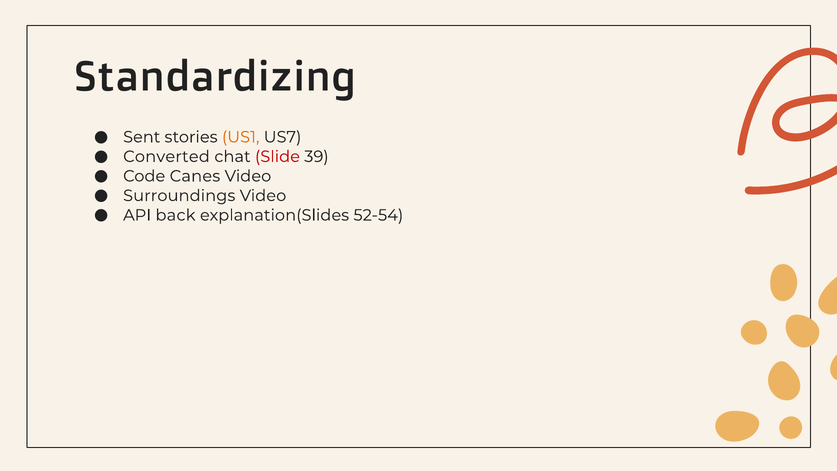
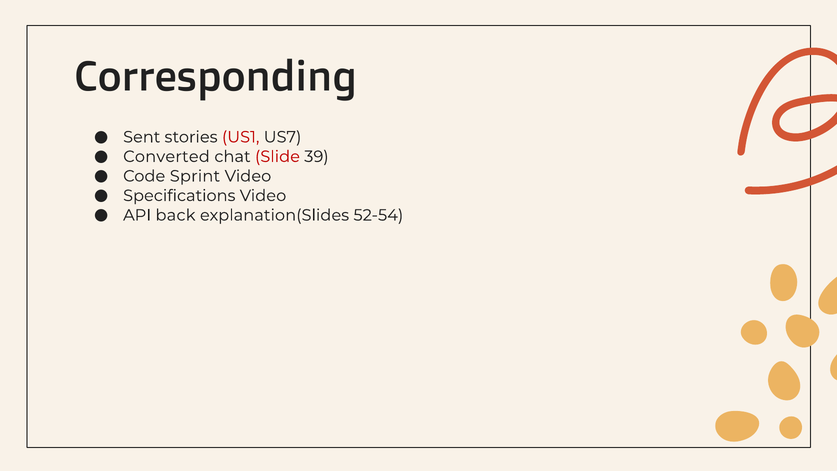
Standardizing: Standardizing -> Corresponding (216, 77)
US1 colour: orange -> red (241, 137)
Canes: Canes -> Sprint (195, 176)
Surroundings: Surroundings -> Specifications (179, 196)
